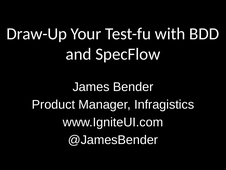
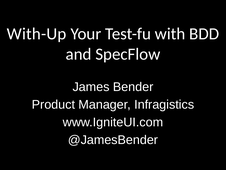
Draw-Up: Draw-Up -> With-Up (37, 34)
